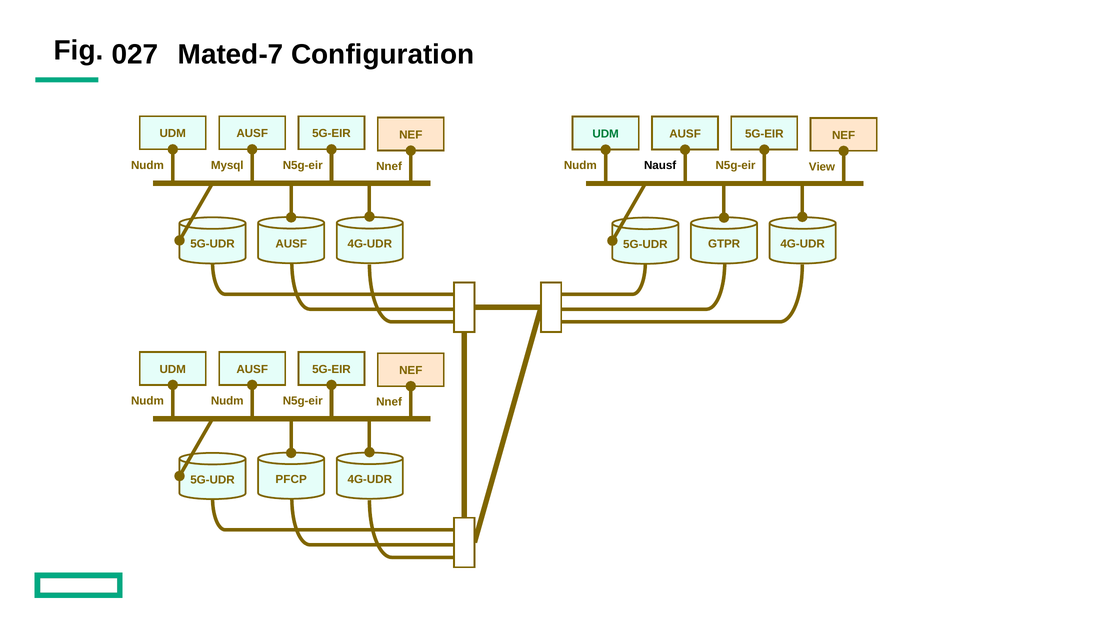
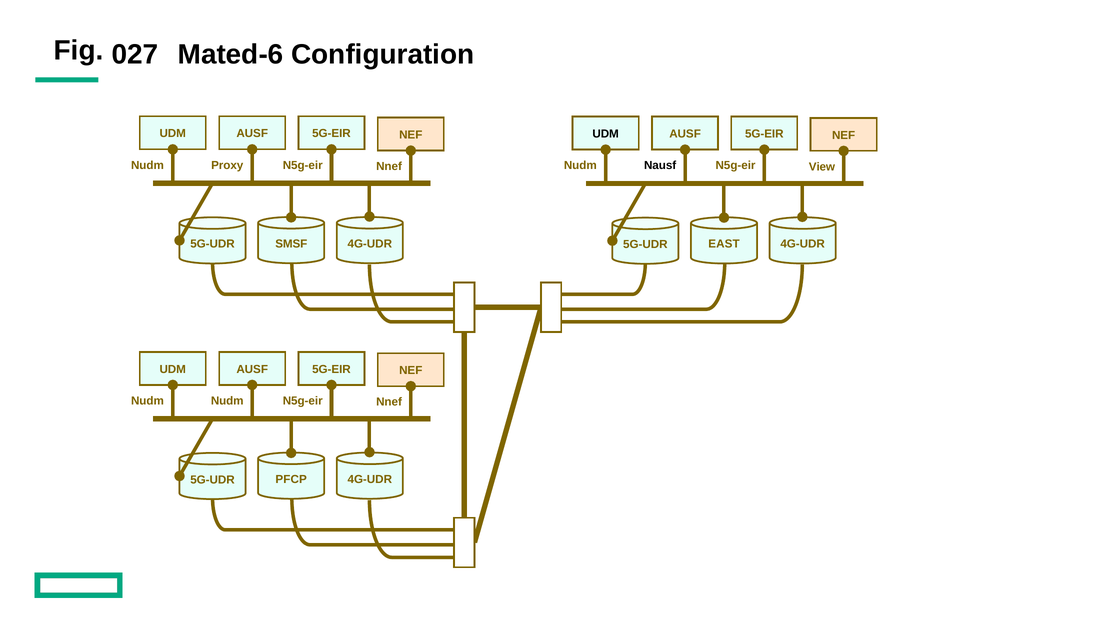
Mated-7: Mated-7 -> Mated-6 (231, 55)
UDM colour: green -> black (606, 134)
Mysql: Mysql -> Proxy (227, 165)
5G-UDR AUSF: AUSF -> SMSF (291, 244)
GTPR: GTPR -> EAST (724, 244)
